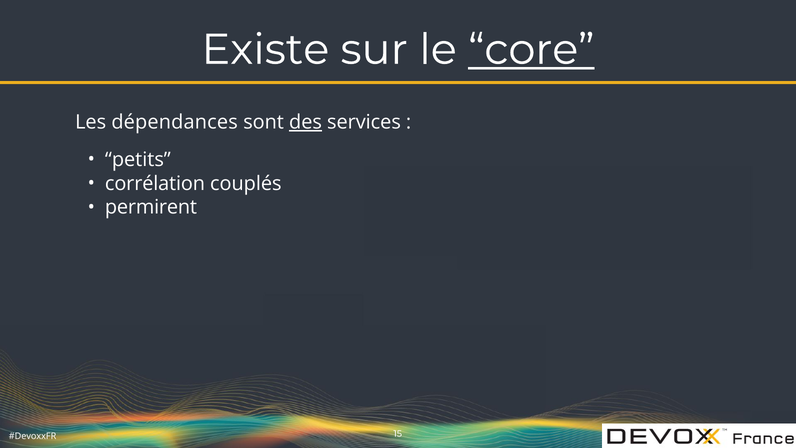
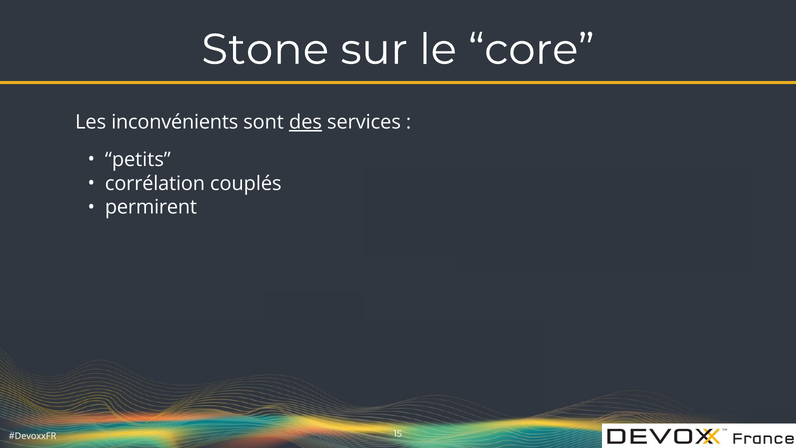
Existe: Existe -> Stone (265, 50)
core underline: present -> none (531, 50)
dépendances: dépendances -> inconvénients (175, 122)
